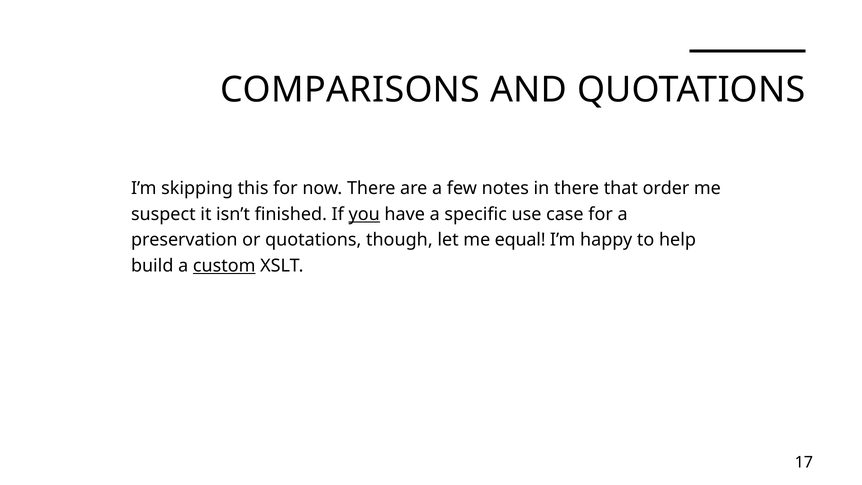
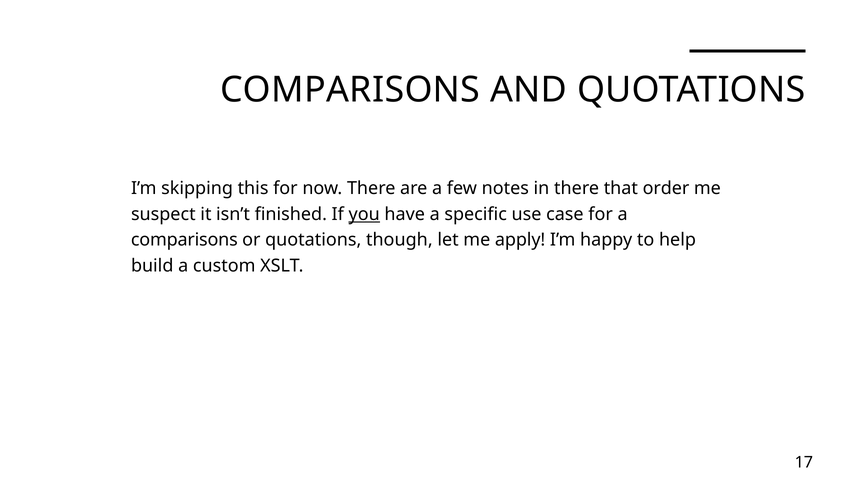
preservation: preservation -> comparisons (184, 240)
equal: equal -> apply (520, 240)
custom underline: present -> none (224, 266)
